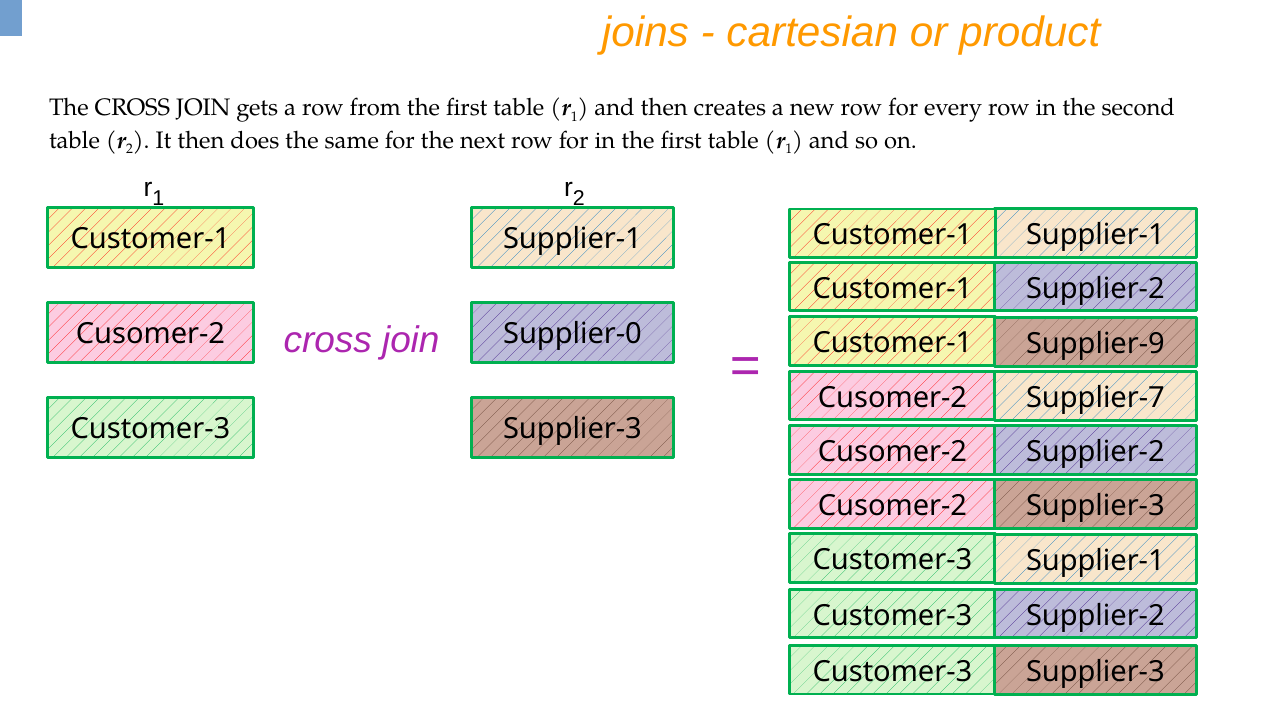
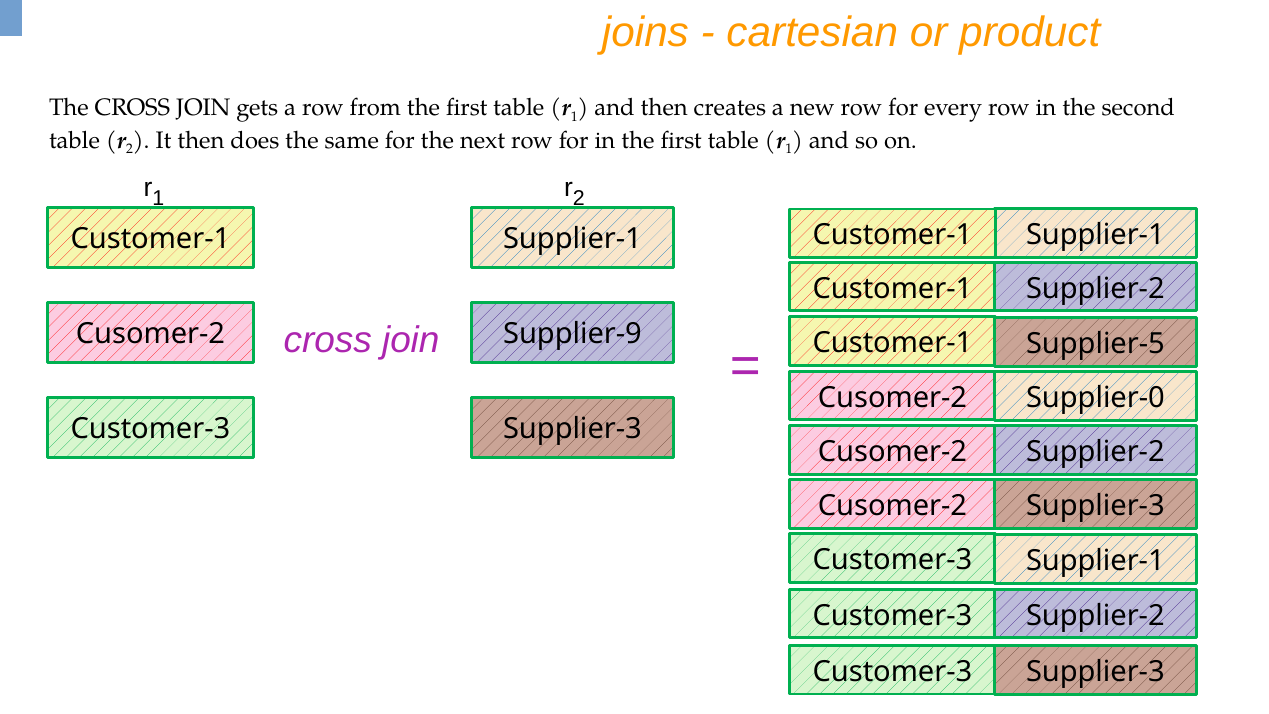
Supplier-0: Supplier-0 -> Supplier-9 (572, 334)
Supplier-9: Supplier-9 -> Supplier-5 (1095, 344)
Supplier-7: Supplier-7 -> Supplier-0 (1095, 398)
